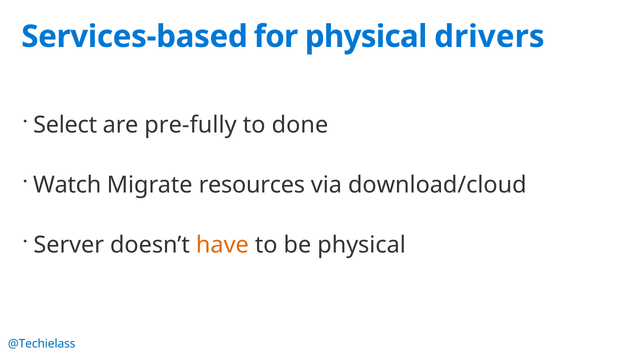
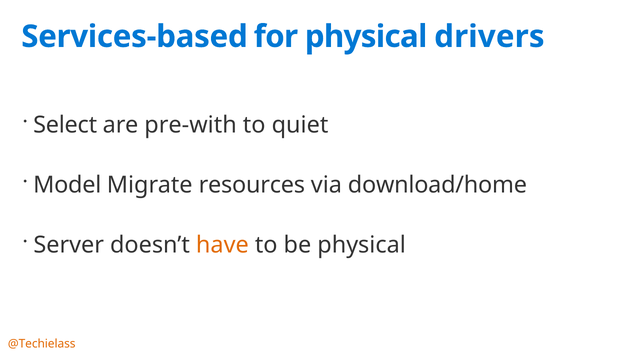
pre-fully: pre-fully -> pre-with (191, 125)
done: done -> quiet (300, 125)
Watch: Watch -> Model (67, 185)
download/cloud: download/cloud -> download/home (437, 185)
@Techielass colour: blue -> orange (42, 344)
